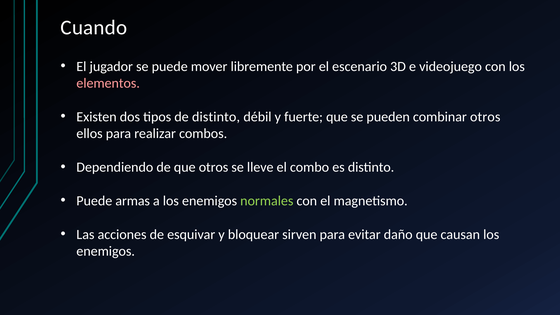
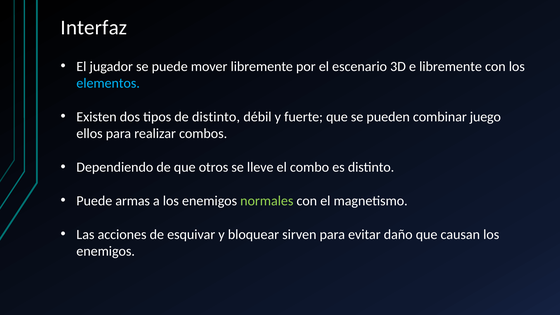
Cuando: Cuando -> Interfaz (94, 27)
e videojuego: videojuego -> libremente (451, 66)
elementos colour: pink -> light blue (108, 83)
combinar otros: otros -> juego (485, 117)
